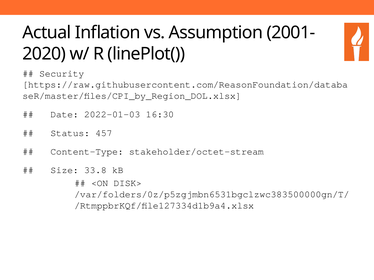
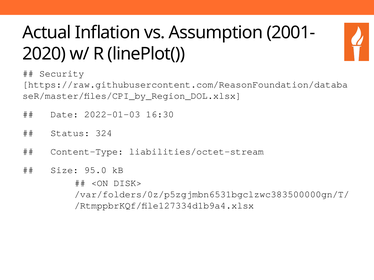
457: 457 -> 324 (104, 133)
stakeholder/octet-stream: stakeholder/octet-stream -> liabilities/octet-stream (196, 152)
33.8: 33.8 -> 95.0 (95, 170)
